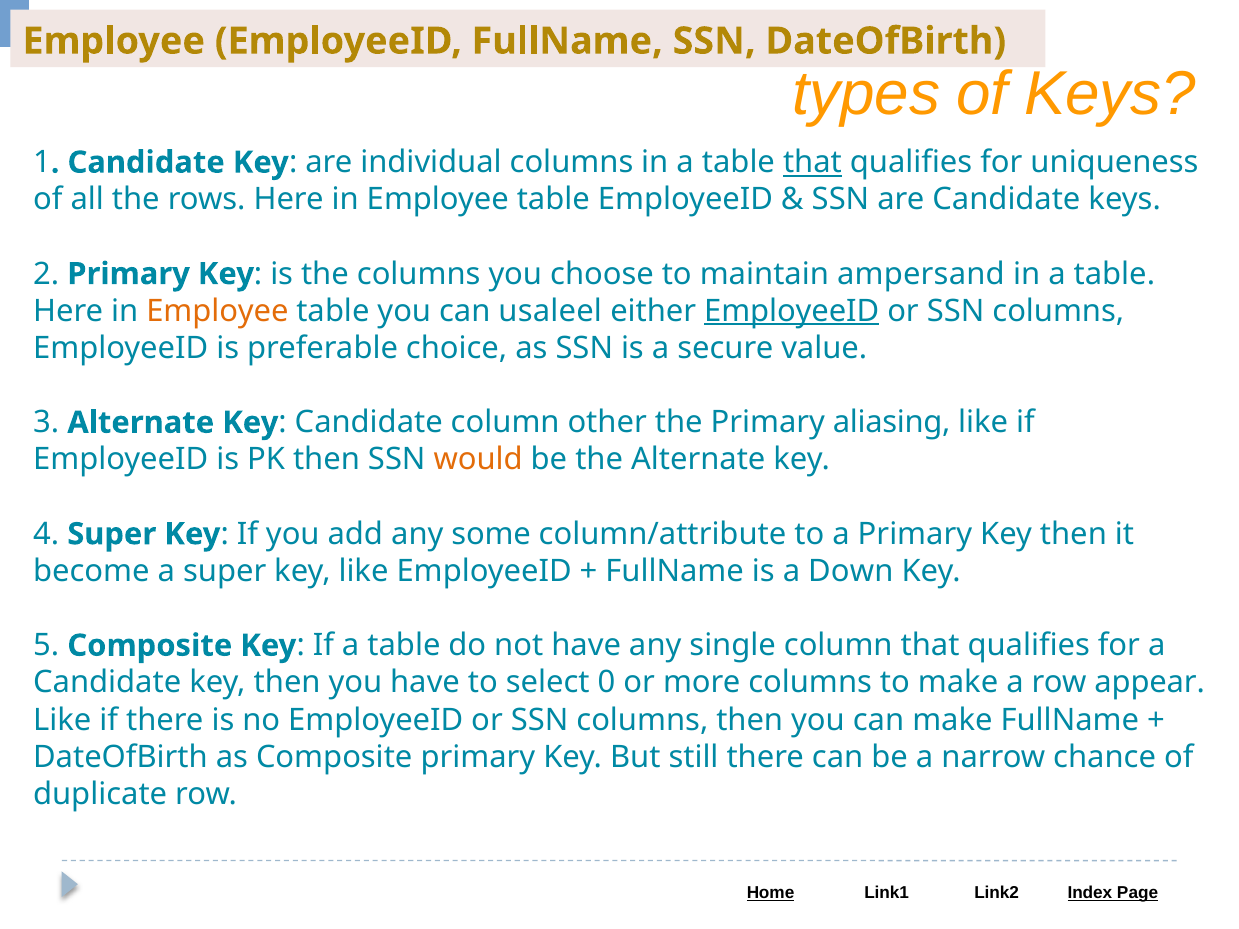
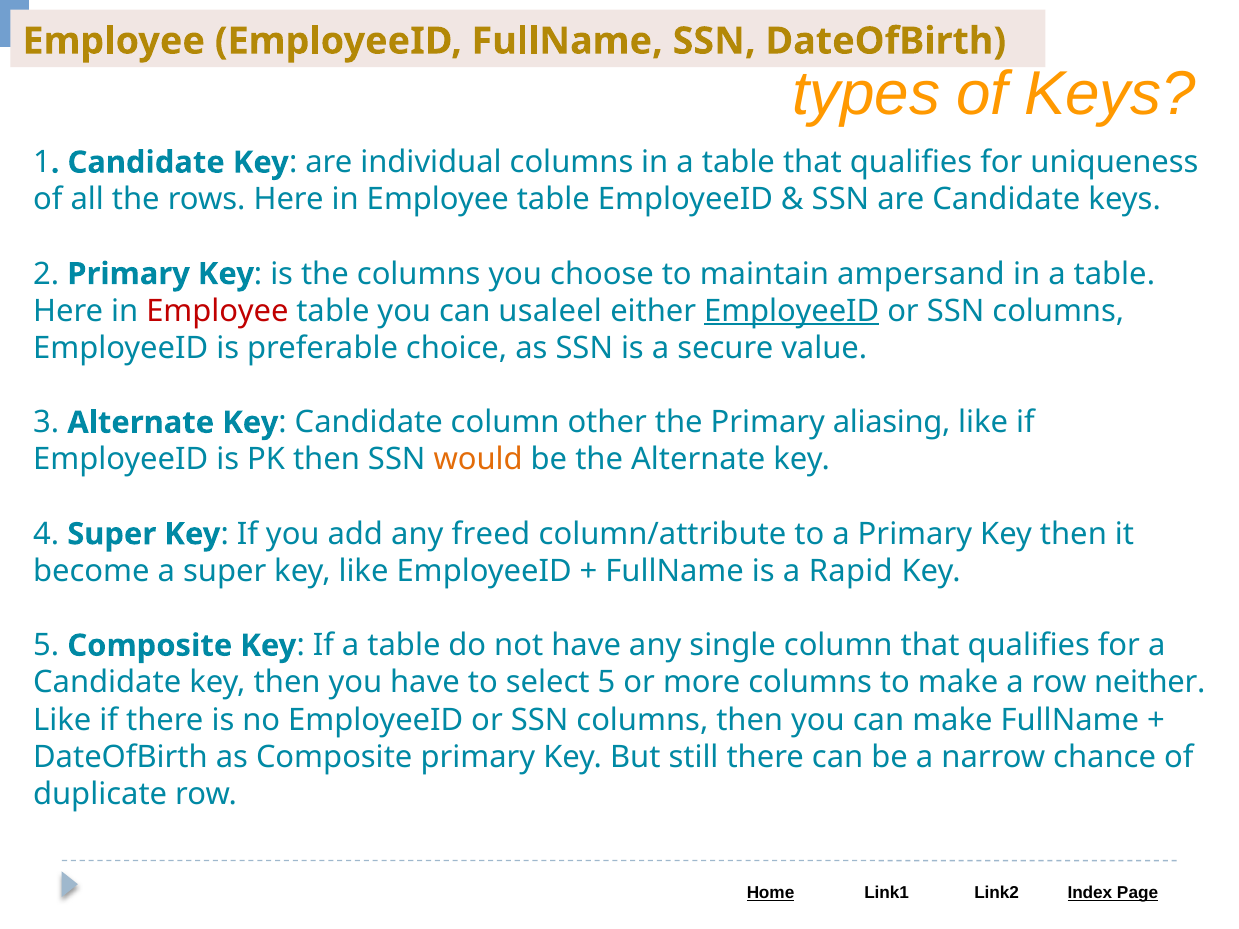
that underline: present -> none (812, 163)
Employee colour: orange -> red (217, 311)
some: some -> freed (491, 534)
Down: Down -> Rapid (851, 571)
select 0: 0 -> 5 (607, 683)
appear: appear -> neither (1150, 683)
